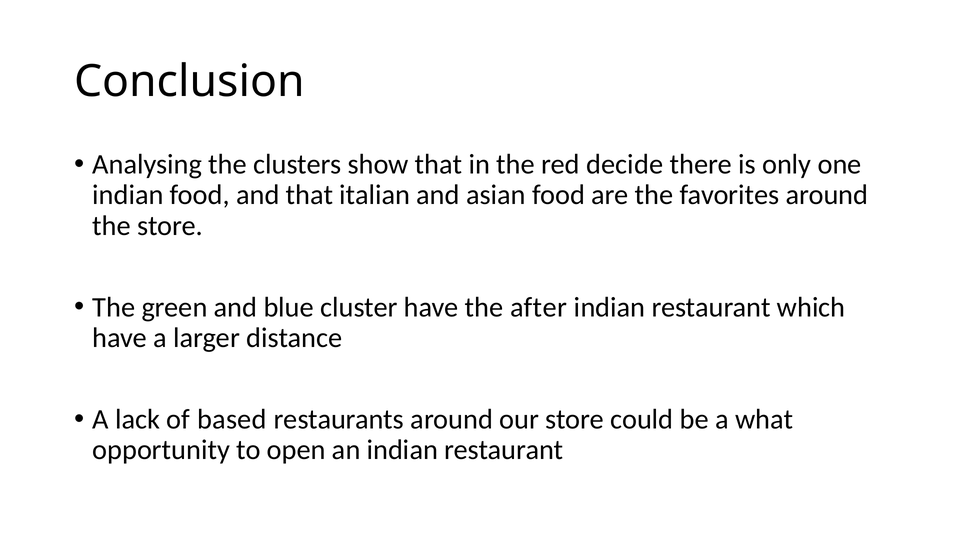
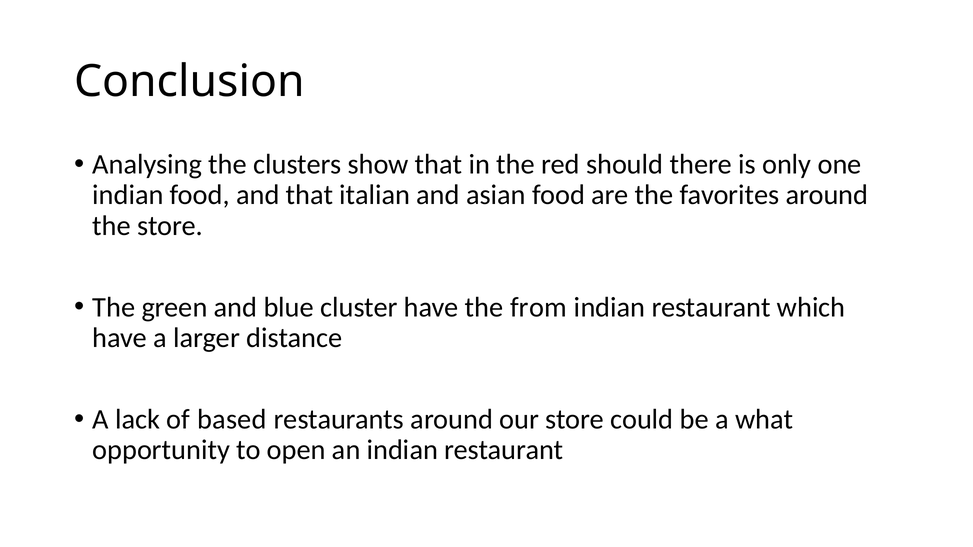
decide: decide -> should (625, 165)
after: after -> from (539, 307)
